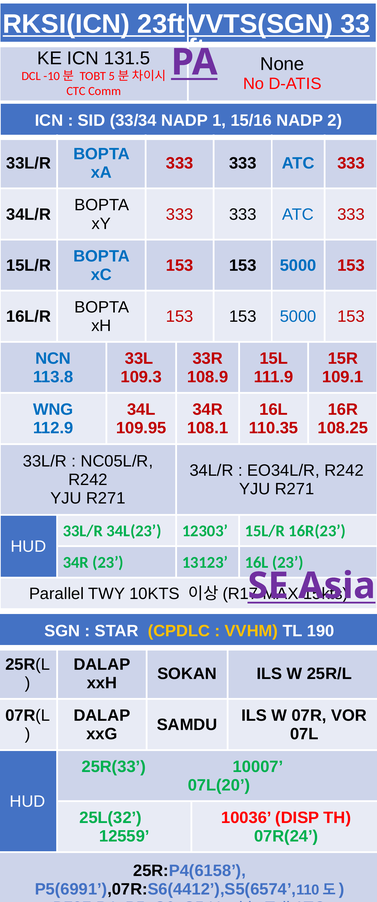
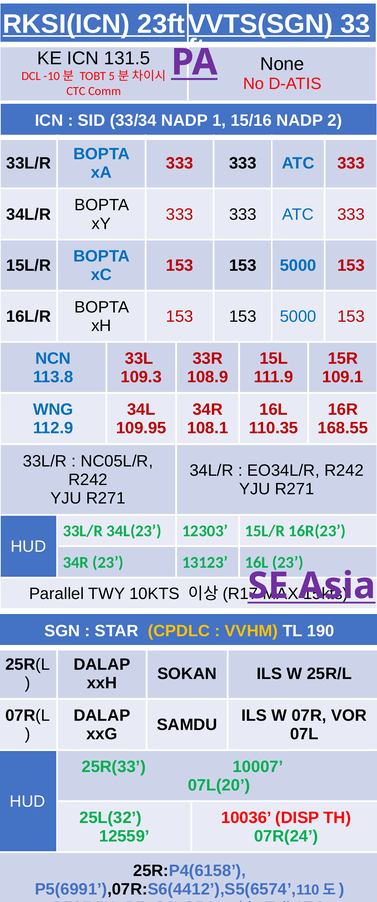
108.25: 108.25 -> 168.55 (343, 428)
